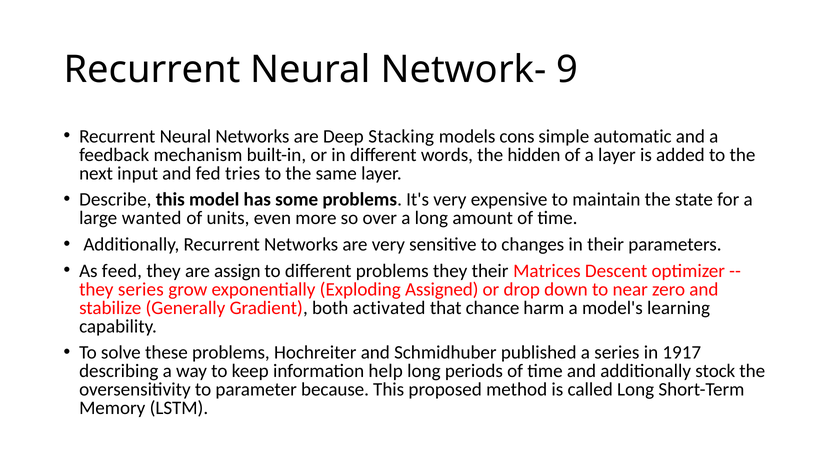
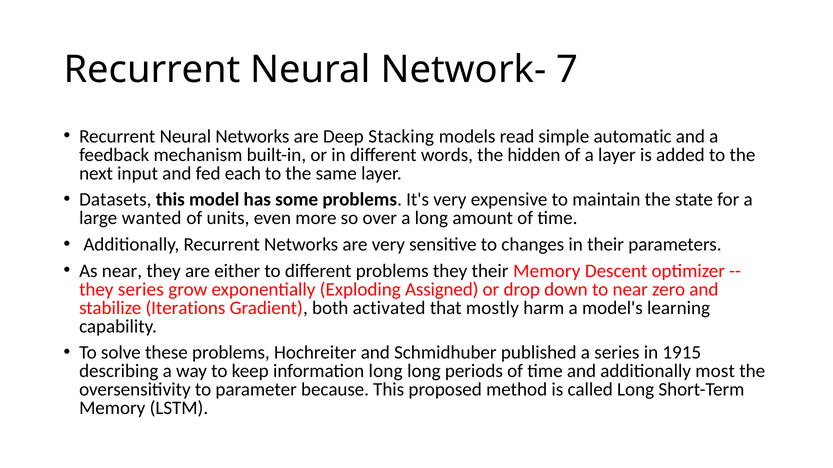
9: 9 -> 7 (567, 70)
cons: cons -> read (517, 136)
tries: tries -> each (243, 173)
Describe: Describe -> Datasets (115, 200)
As feed: feed -> near (122, 271)
assign: assign -> either (237, 271)
their Matrices: Matrices -> Memory (547, 271)
Generally: Generally -> Iterations (185, 308)
chance: chance -> mostly (492, 308)
1917: 1917 -> 1915 (682, 353)
information help: help -> long (386, 372)
stock: stock -> most (715, 372)
